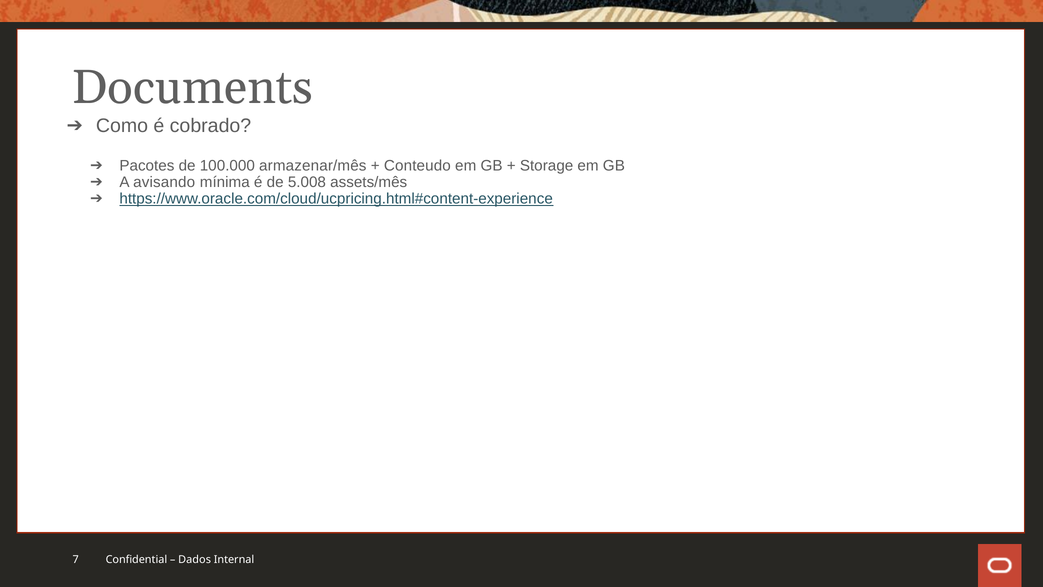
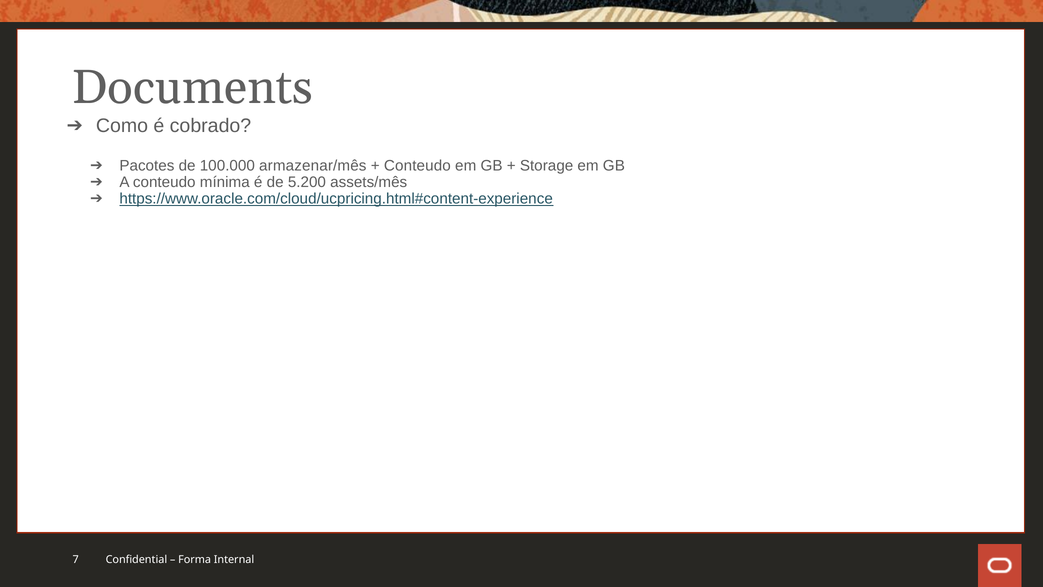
A avisando: avisando -> conteudo (164, 182)
5.008: 5.008 -> 5.200 (307, 182)
Dados: Dados -> Forma (195, 559)
